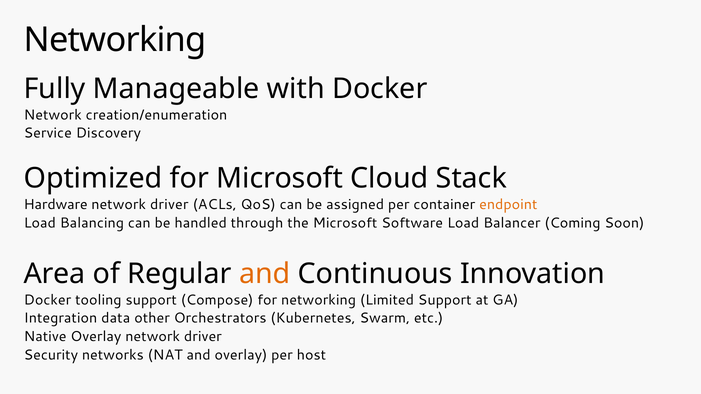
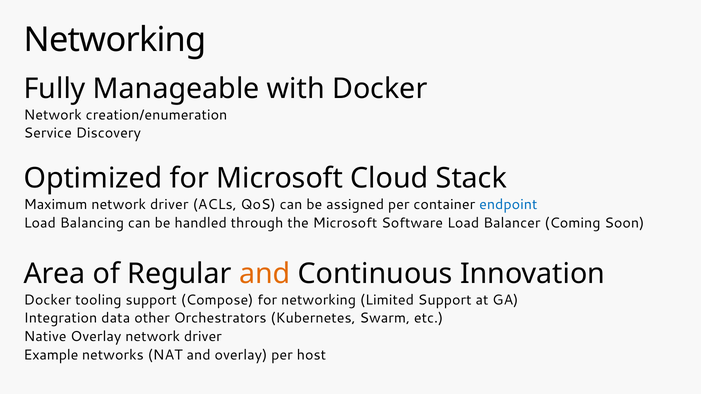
Hardware: Hardware -> Maximum (56, 205)
endpoint colour: orange -> blue (508, 205)
Security: Security -> Example (51, 355)
